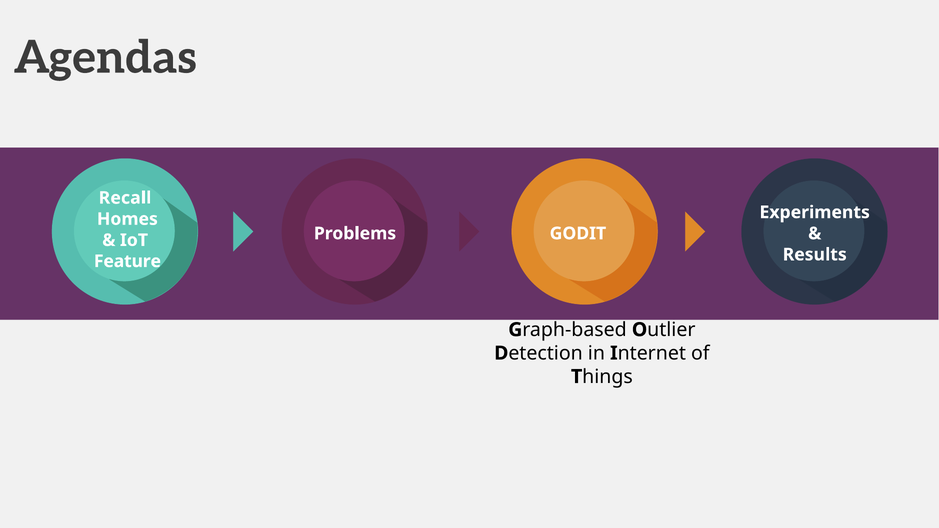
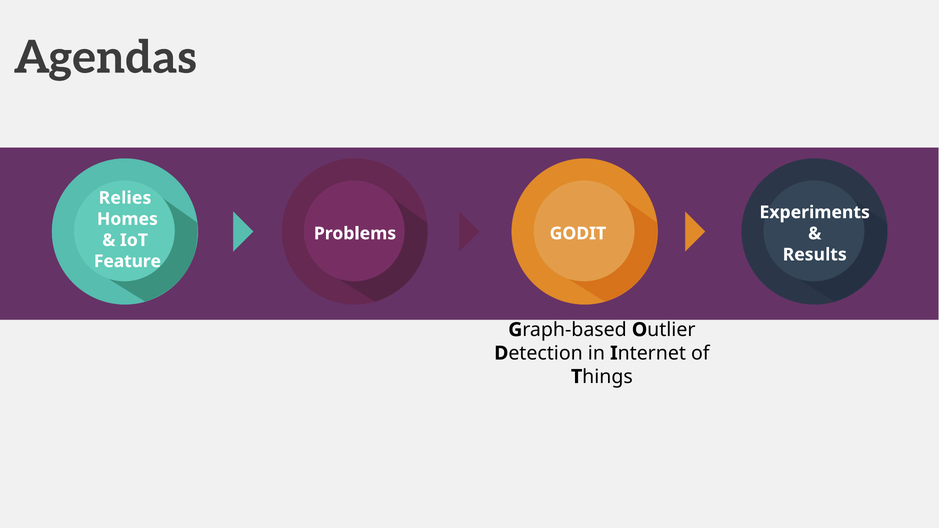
Recall: Recall -> Relies (125, 198)
